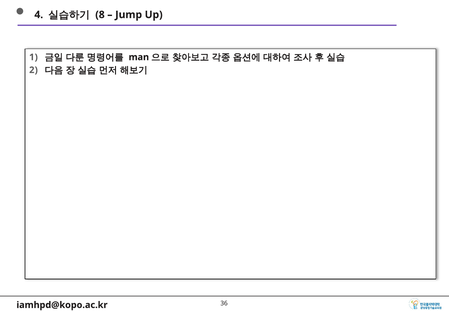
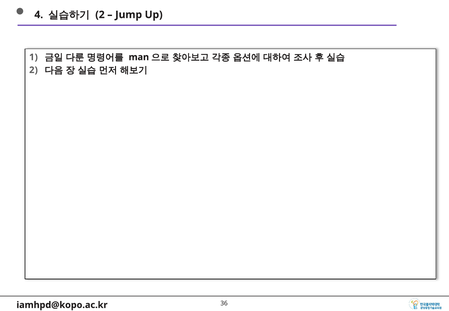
8: 8 -> 2 (100, 15)
